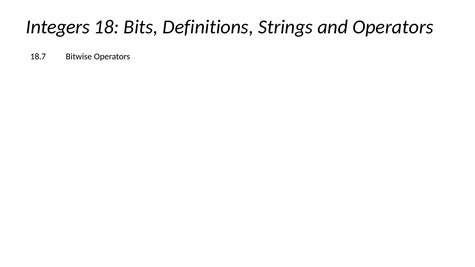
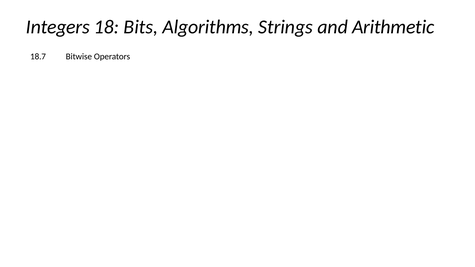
Definitions: Definitions -> Algorithms (208, 27)
and Operators: Operators -> Arithmetic (393, 27)
